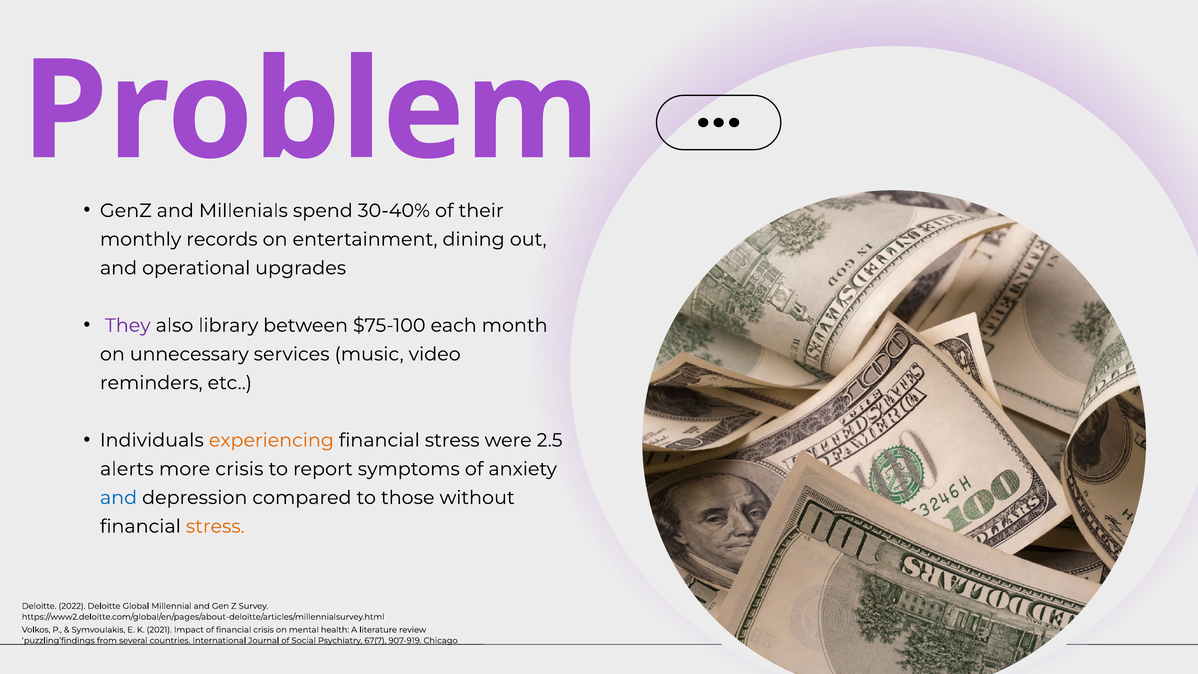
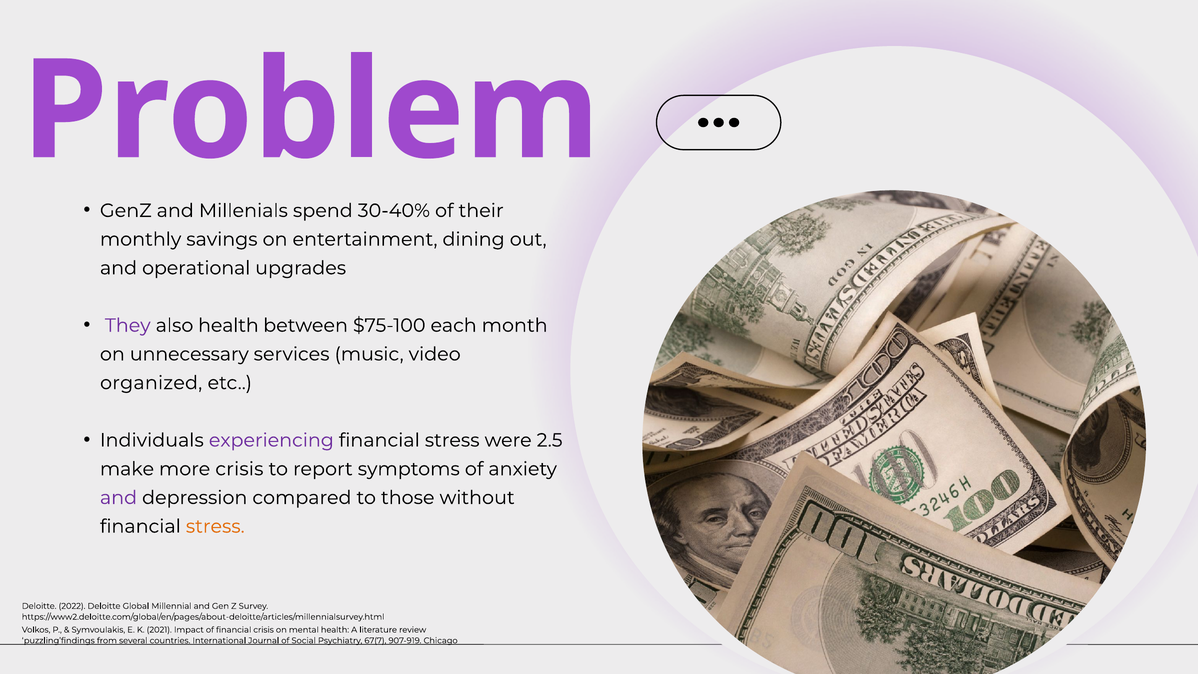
records: records -> savings (222, 239)
also library: library -> health (228, 325)
reminders: reminders -> organized (151, 383)
experiencing colour: orange -> purple (271, 440)
alerts: alerts -> make (127, 469)
and colour: blue -> purple (118, 498)
